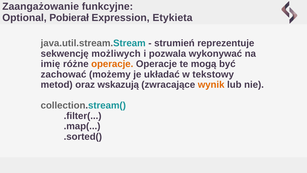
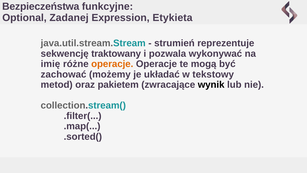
Zaangażowanie: Zaangażowanie -> Bezpieczeństwa (41, 7)
Pobierał: Pobierał -> Zadanej (69, 18)
możliwych: możliwych -> traktowany (116, 54)
wskazują: wskazują -> pakietem (118, 85)
wynik colour: orange -> black (211, 85)
